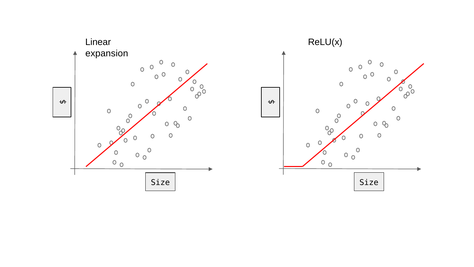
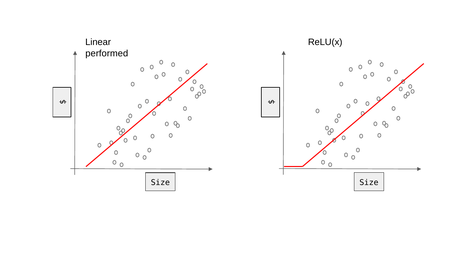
expansion: expansion -> performed (107, 53)
